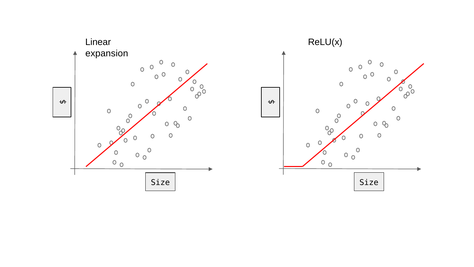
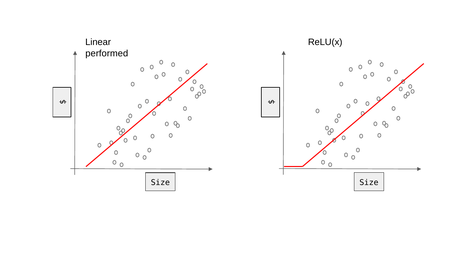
expansion: expansion -> performed (107, 53)
